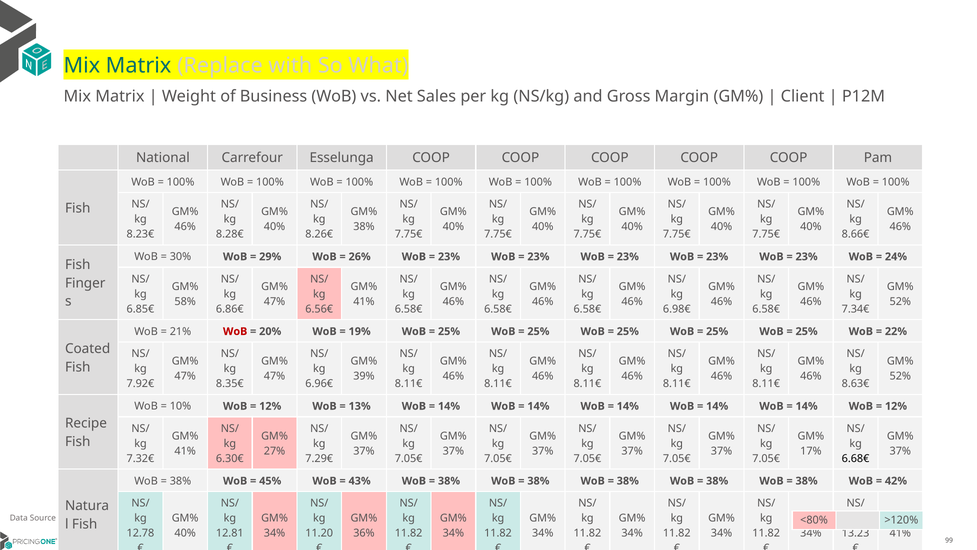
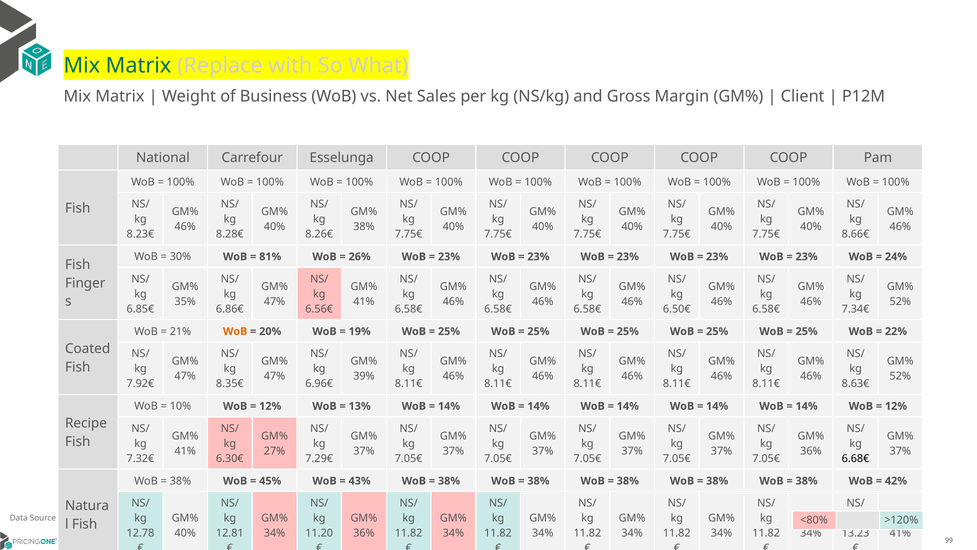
29%: 29% -> 81% (270, 256)
58%: 58% -> 35% (185, 301)
6.98€: 6.98€ -> 6.50€ (677, 309)
WoB colour: red -> orange (235, 331)
17%: 17% -> 36% (811, 451)
